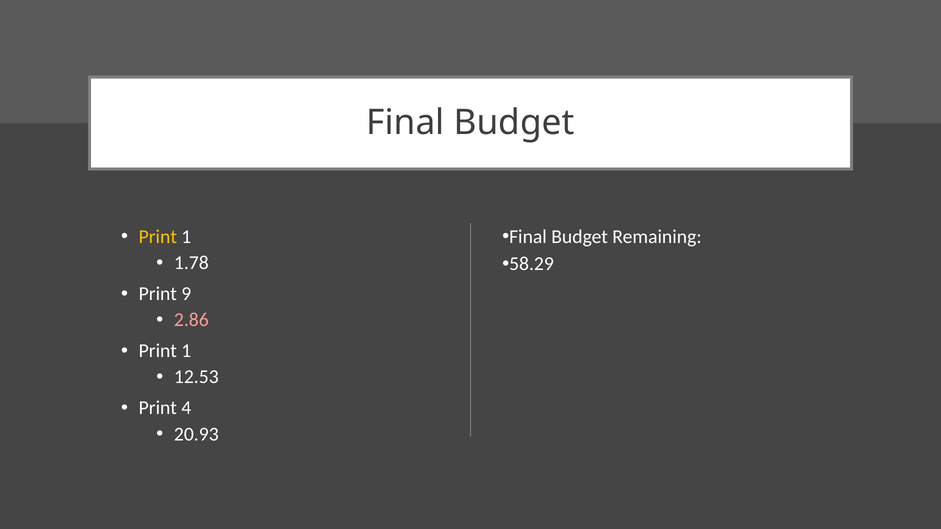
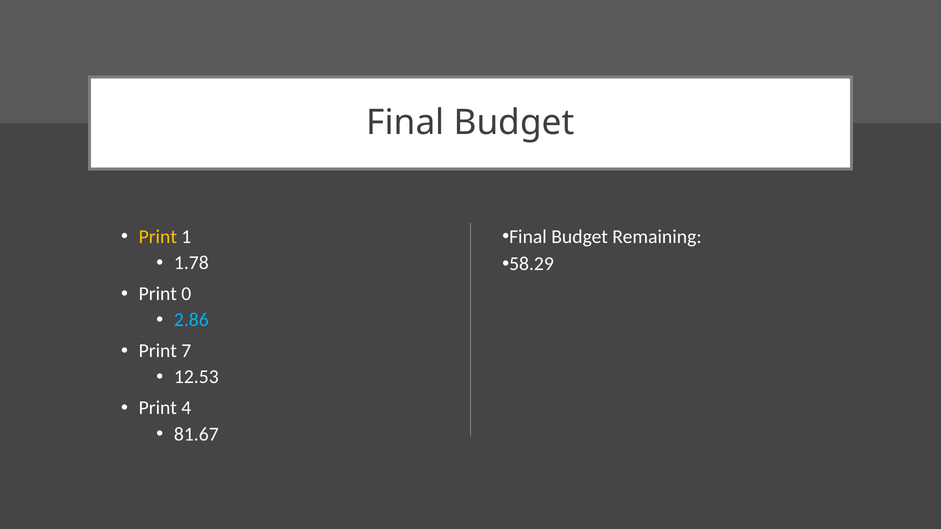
9: 9 -> 0 (186, 294)
2.86 colour: pink -> light blue (191, 320)
1: 1 -> 7 (186, 351)
20.93: 20.93 -> 81.67 (196, 434)
